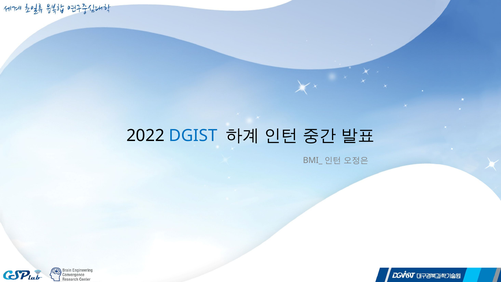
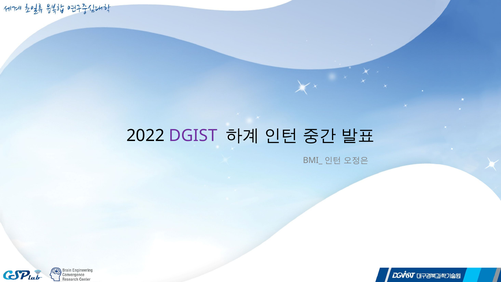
DGIST colour: blue -> purple (193, 136)
